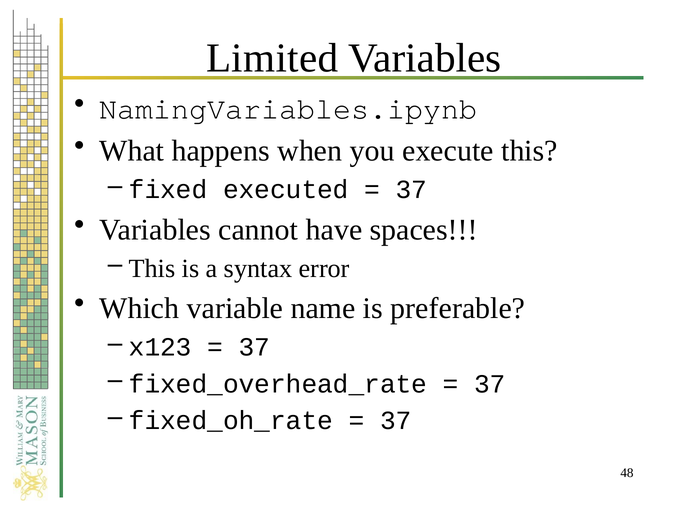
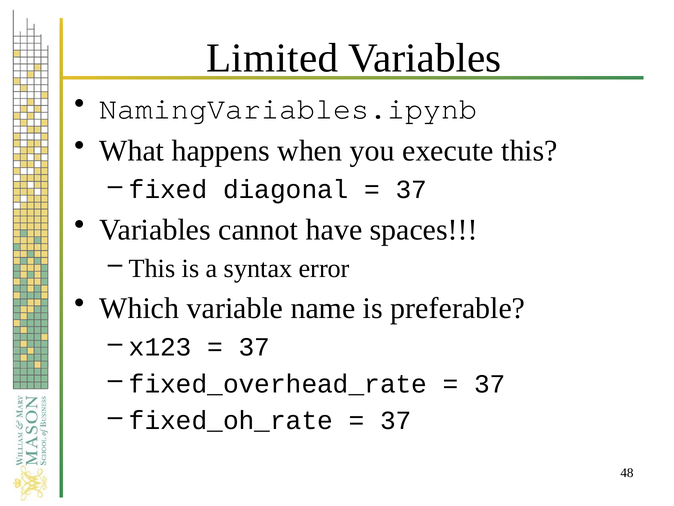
executed: executed -> diagonal (286, 189)
